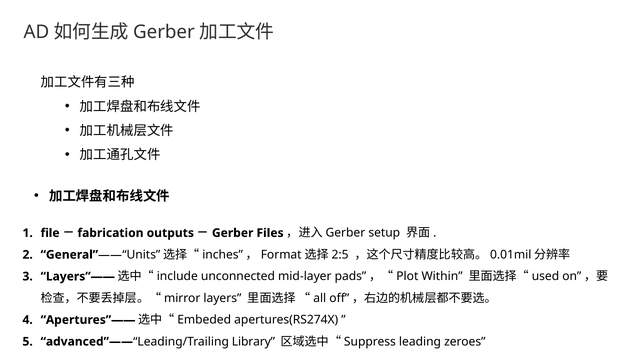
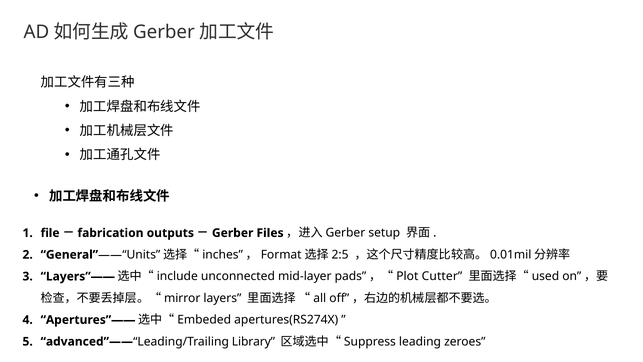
Within: Within -> Cutter (442, 276)
